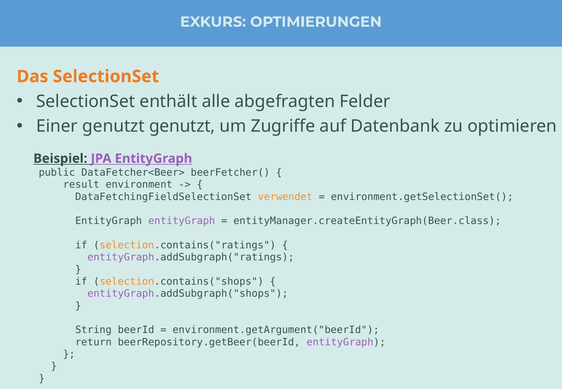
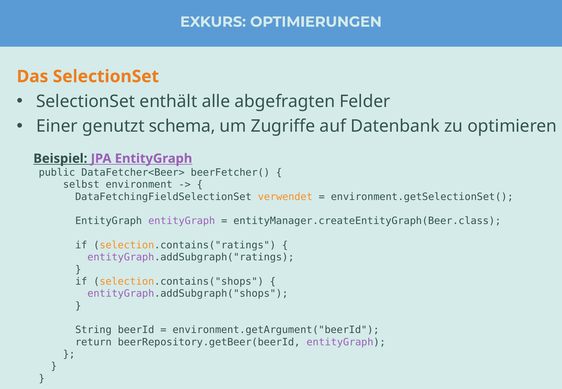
genutzt genutzt: genutzt -> schema (182, 126)
result: result -> selbst (81, 185)
